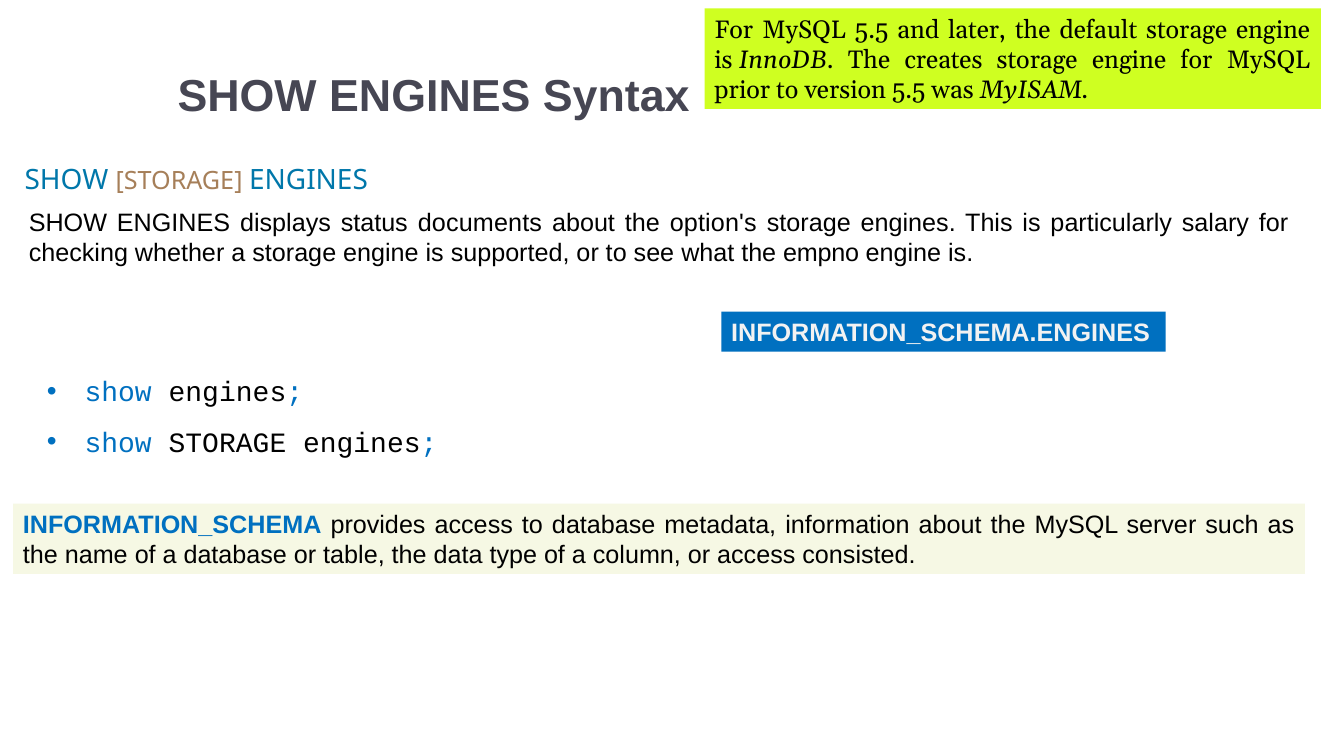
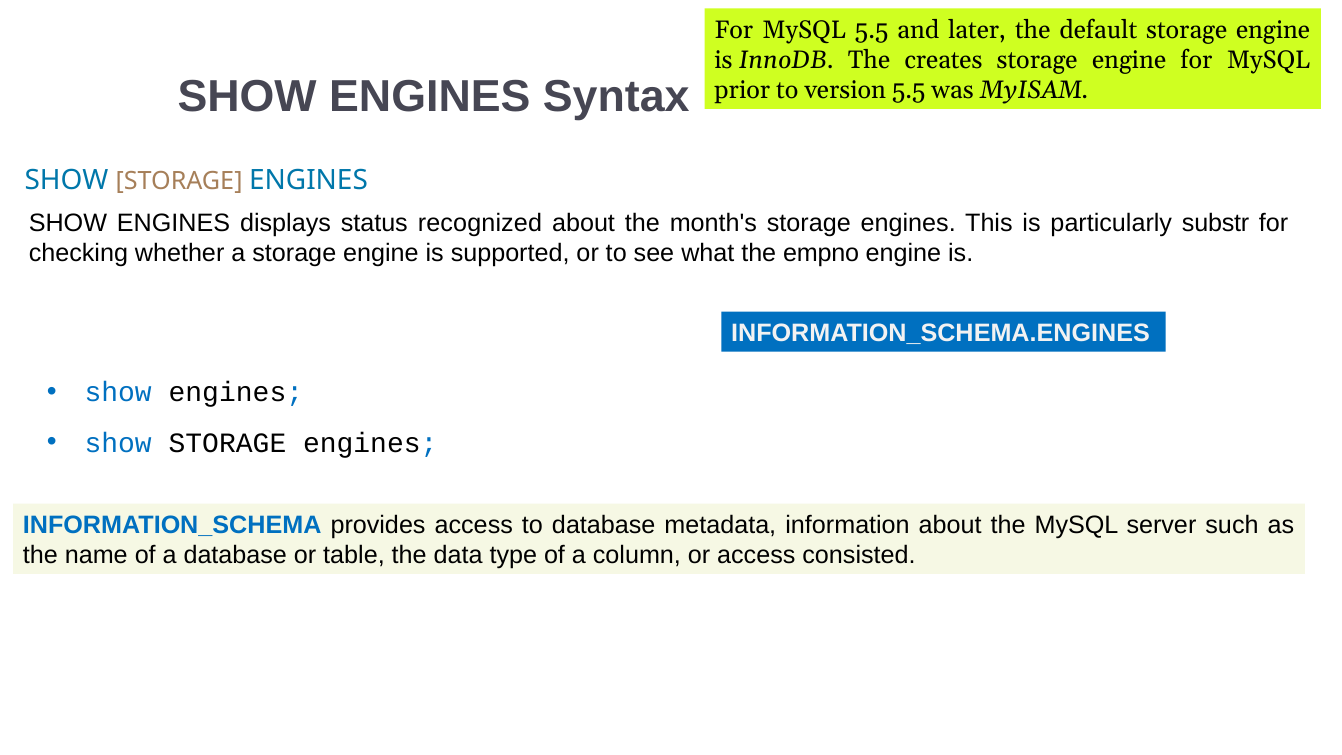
documents: documents -> recognized (480, 223)
option's: option's -> month's (713, 223)
salary: salary -> substr (1216, 223)
